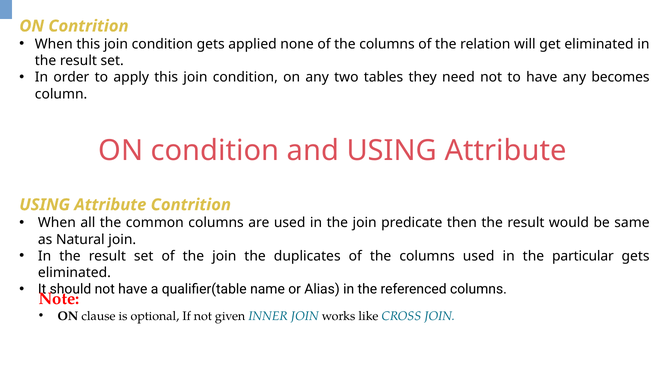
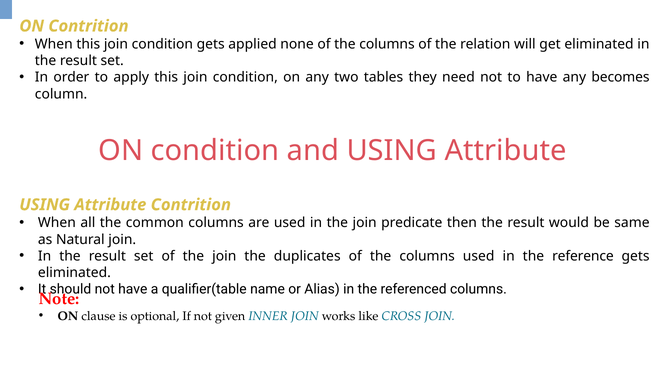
particular: particular -> reference (583, 256)
